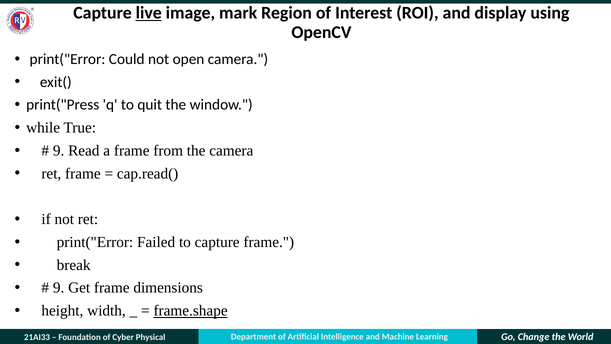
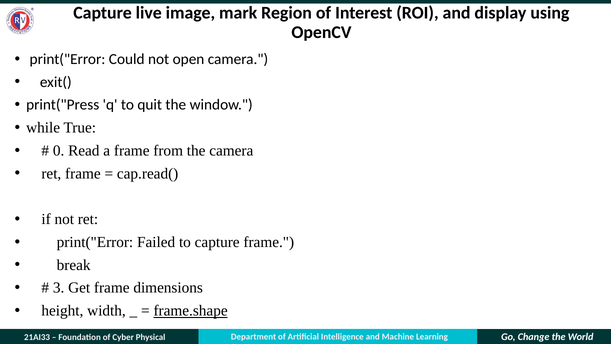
live underline: present -> none (149, 13)
9: 9 -> 0 (59, 150)
9: 9 -> 3 (59, 288)
